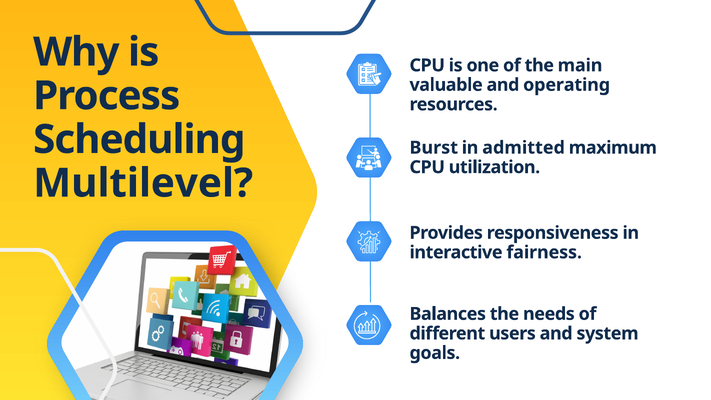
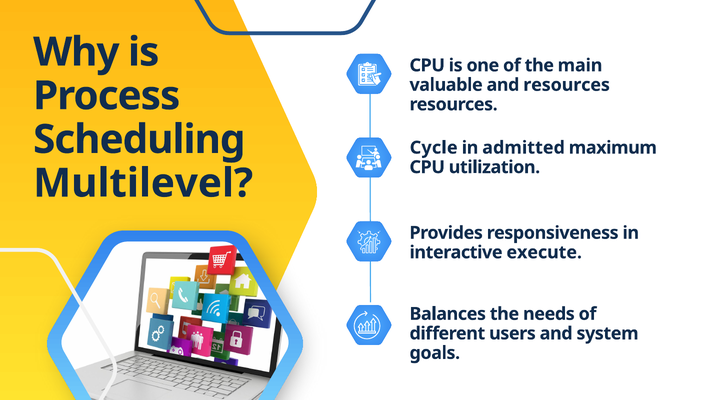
and operating: operating -> resources (567, 85)
Burst: Burst -> Cycle (434, 148)
fairness: fairness -> execute (544, 252)
